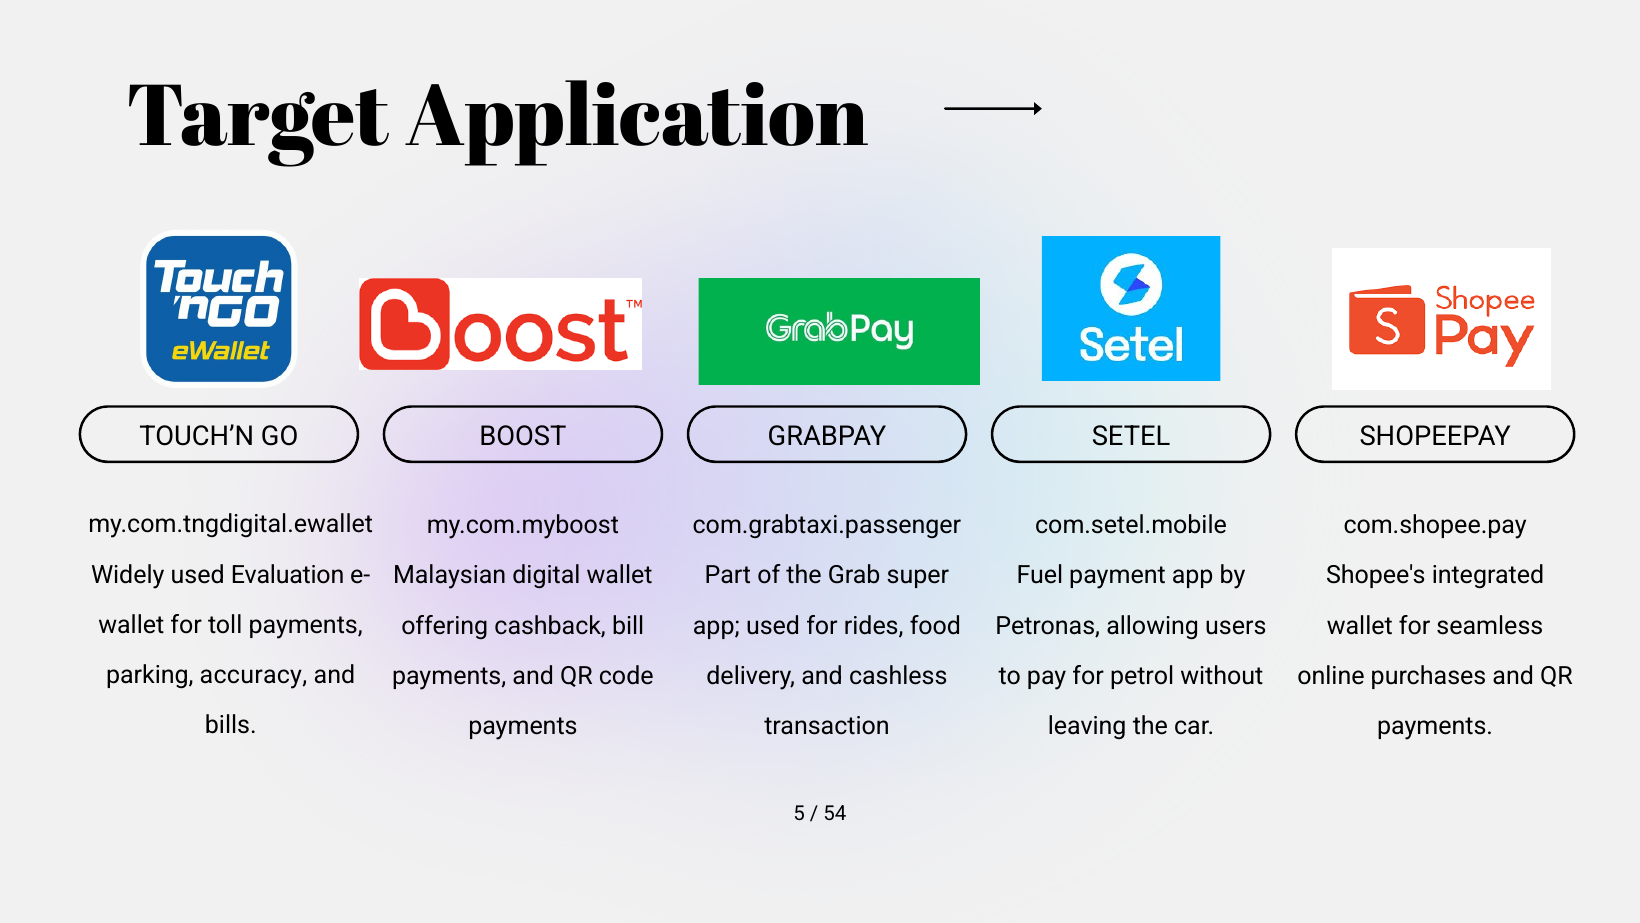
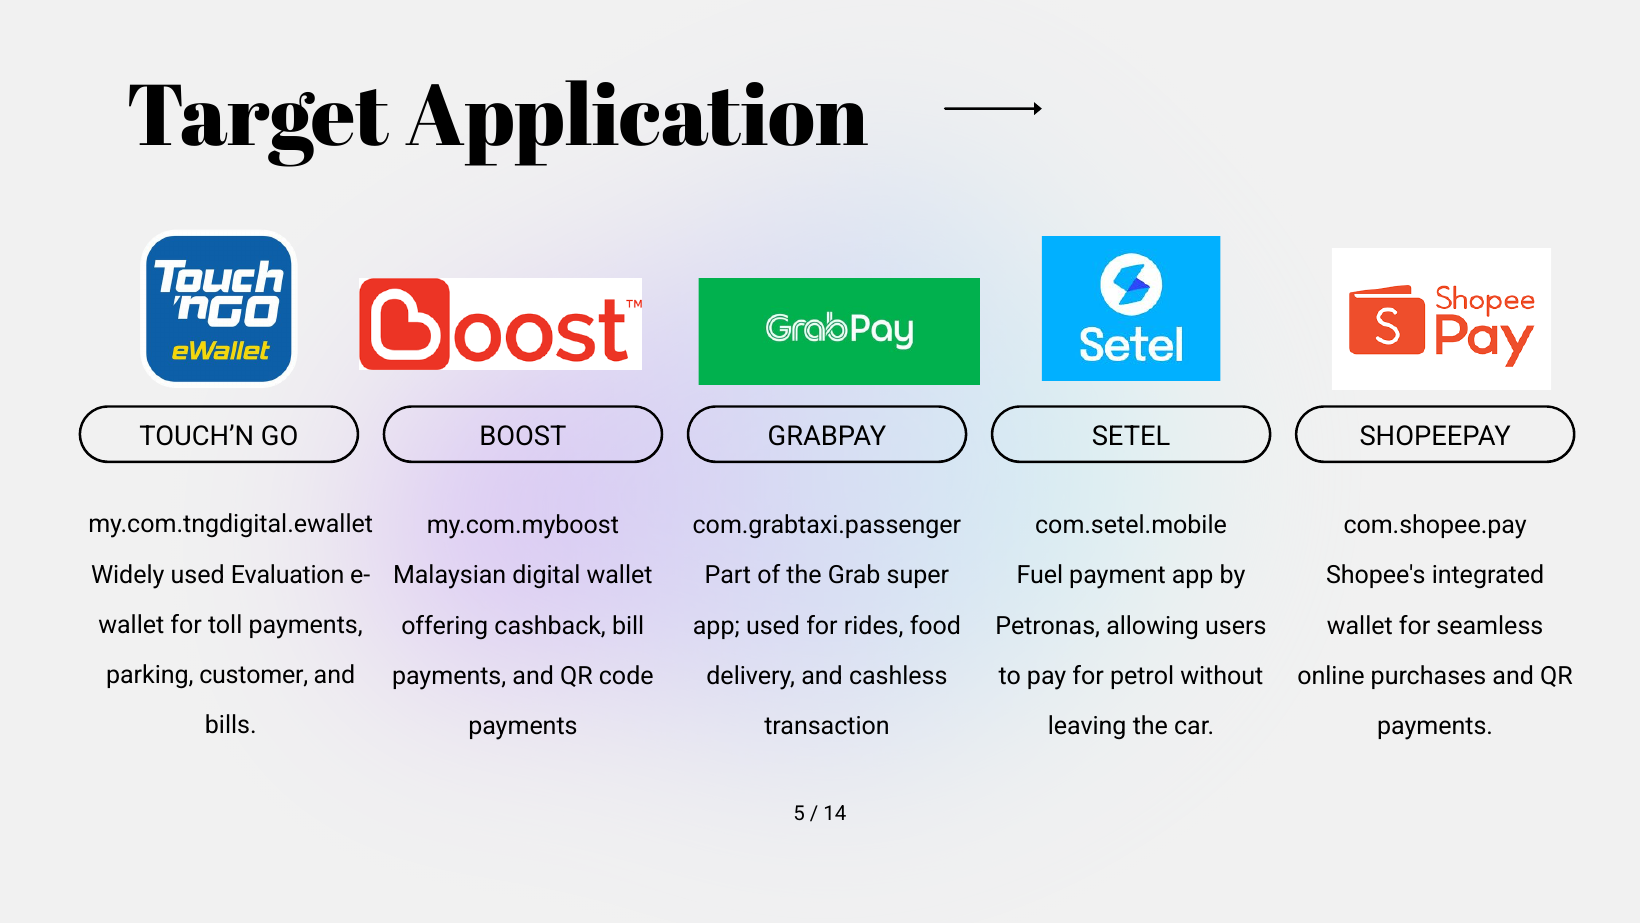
accuracy: accuracy -> customer (254, 675)
54: 54 -> 14 (835, 814)
